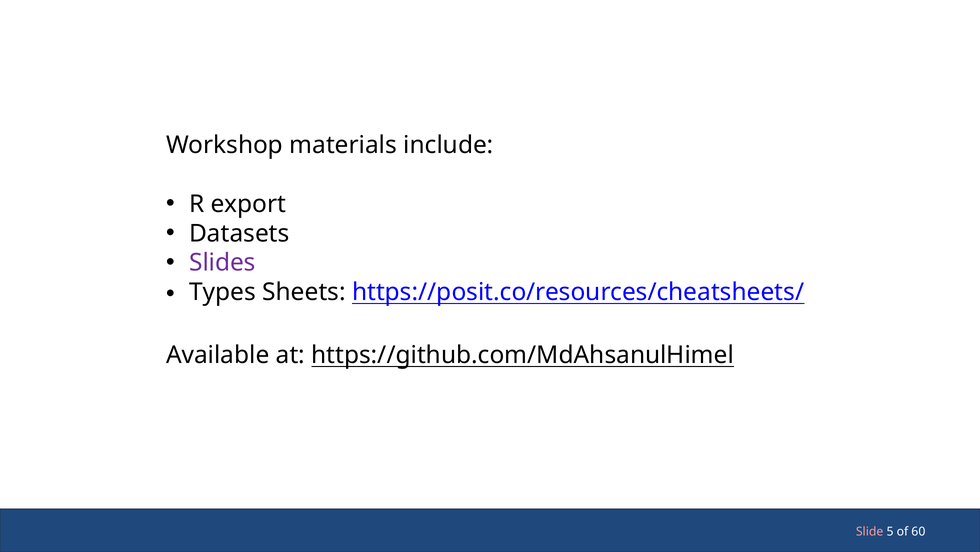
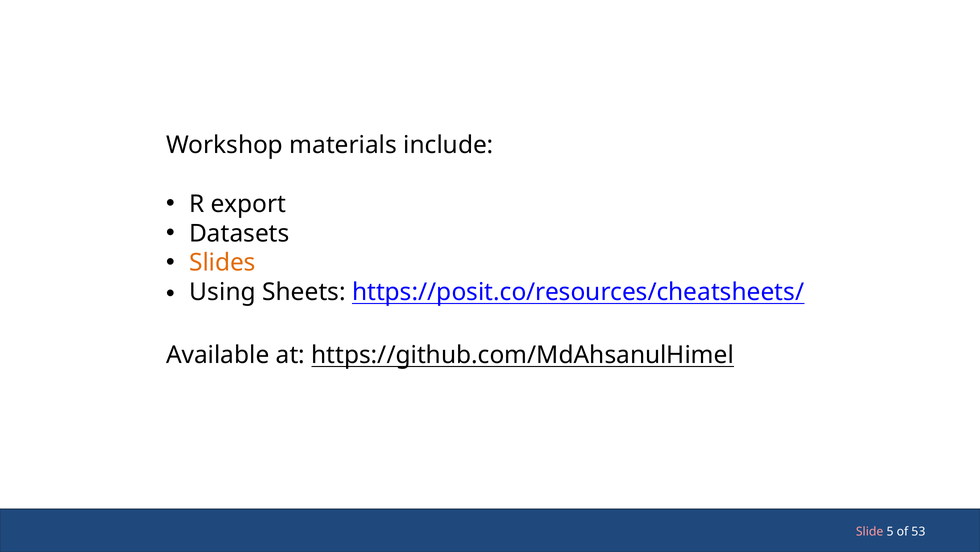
Slides colour: purple -> orange (222, 262)
Types: Types -> Using (223, 292)
60: 60 -> 53 (918, 531)
